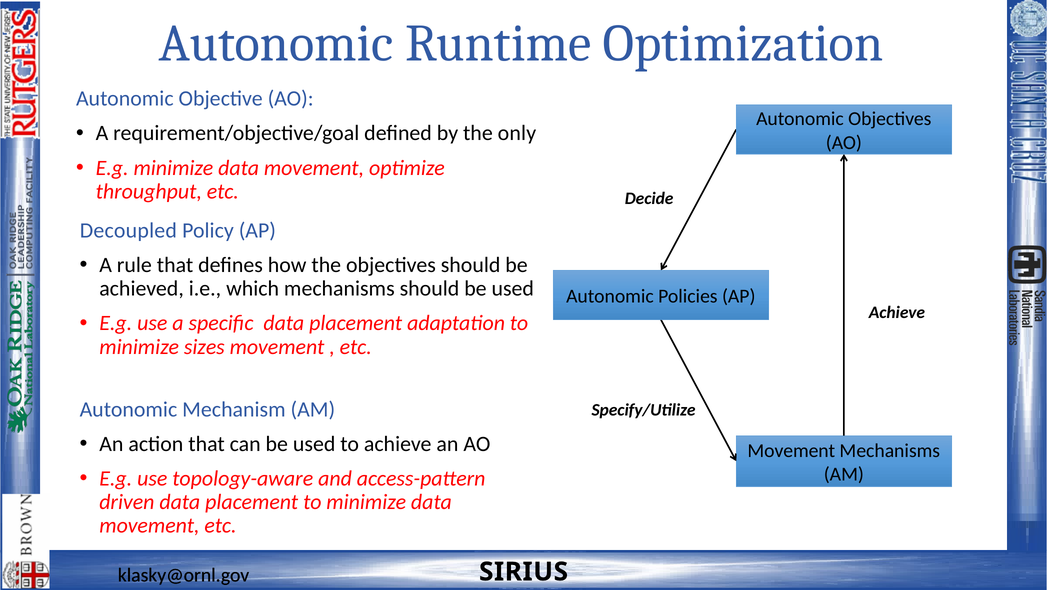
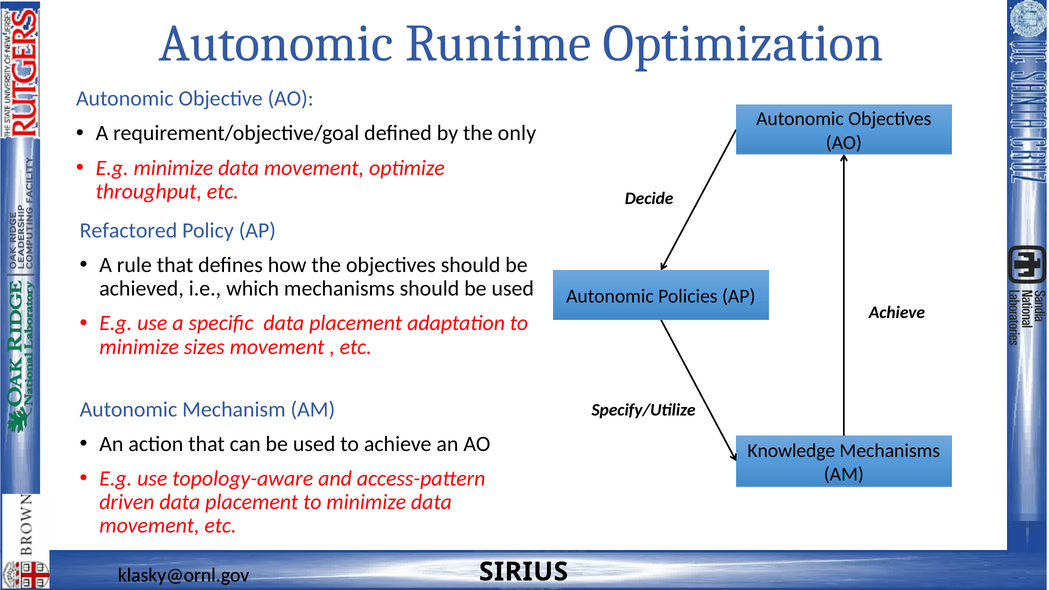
Decoupled: Decoupled -> Refactored (128, 231)
Movement: Movement -> Knowledge (791, 451)
